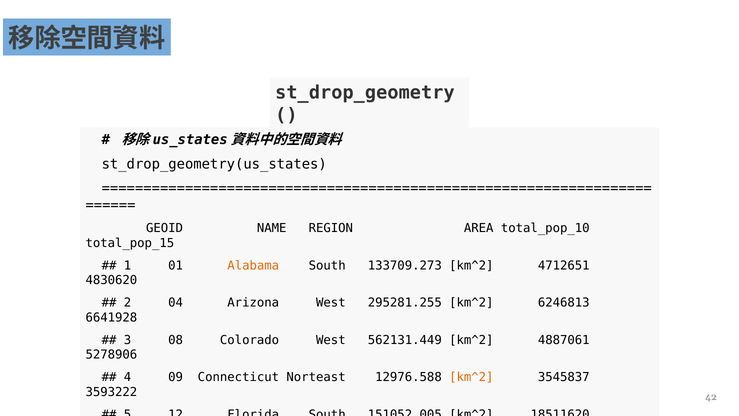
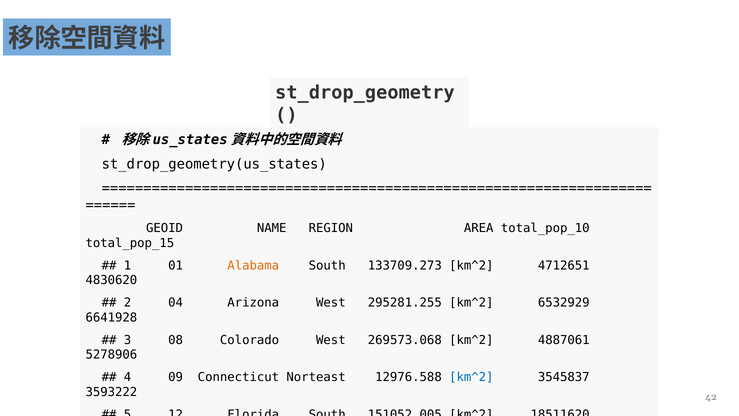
6246813: 6246813 -> 6532929 (564, 303)
562131.449: 562131.449 -> 269573.068 (405, 340)
km^2 colour: orange -> blue (471, 377)
